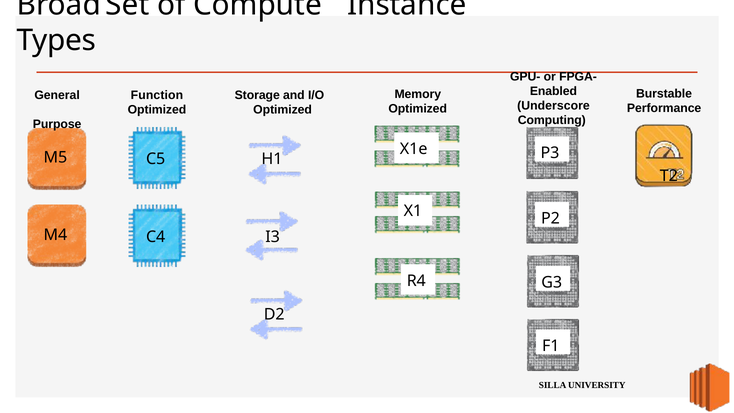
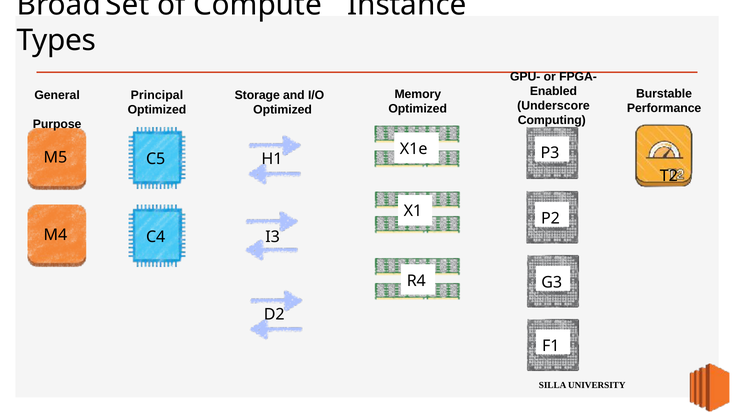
Function: Function -> Principal (157, 95)
